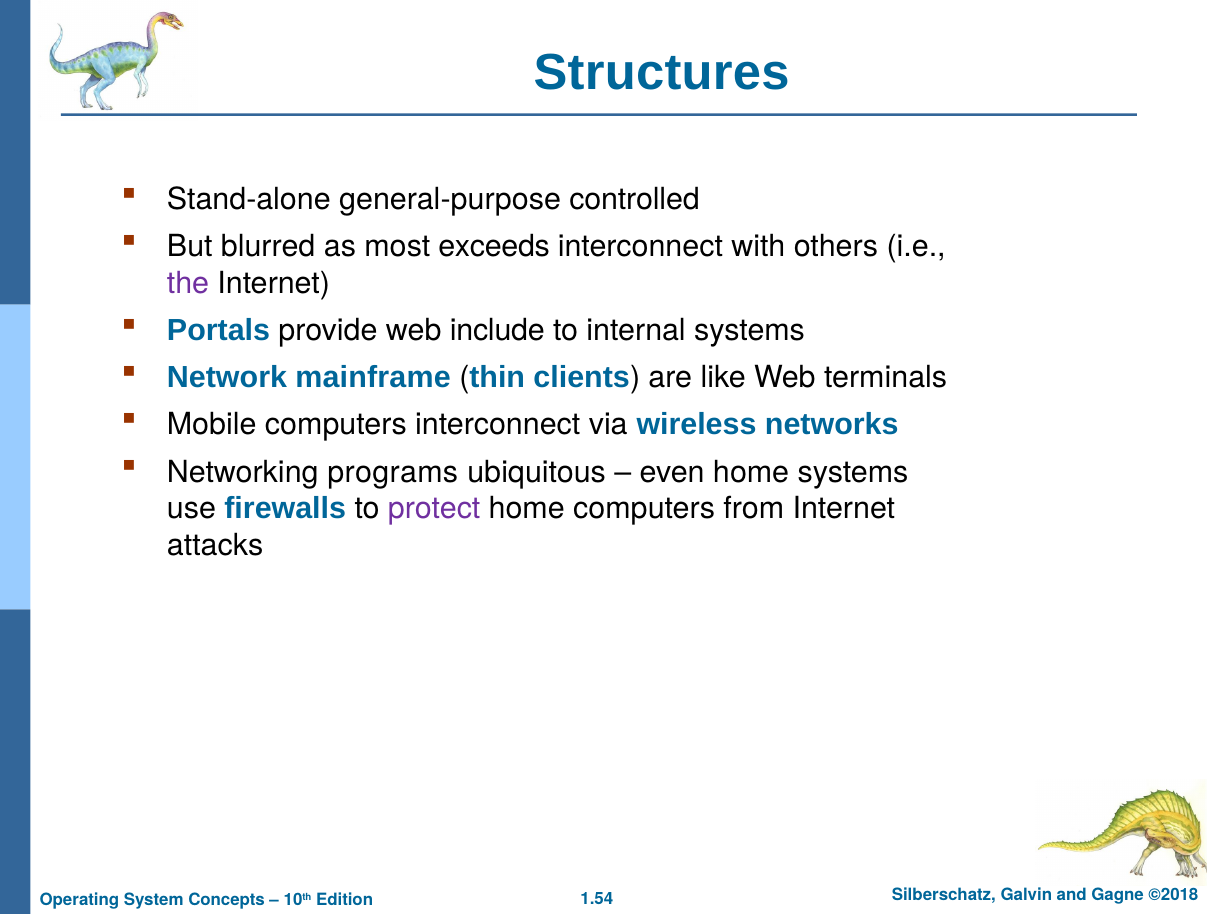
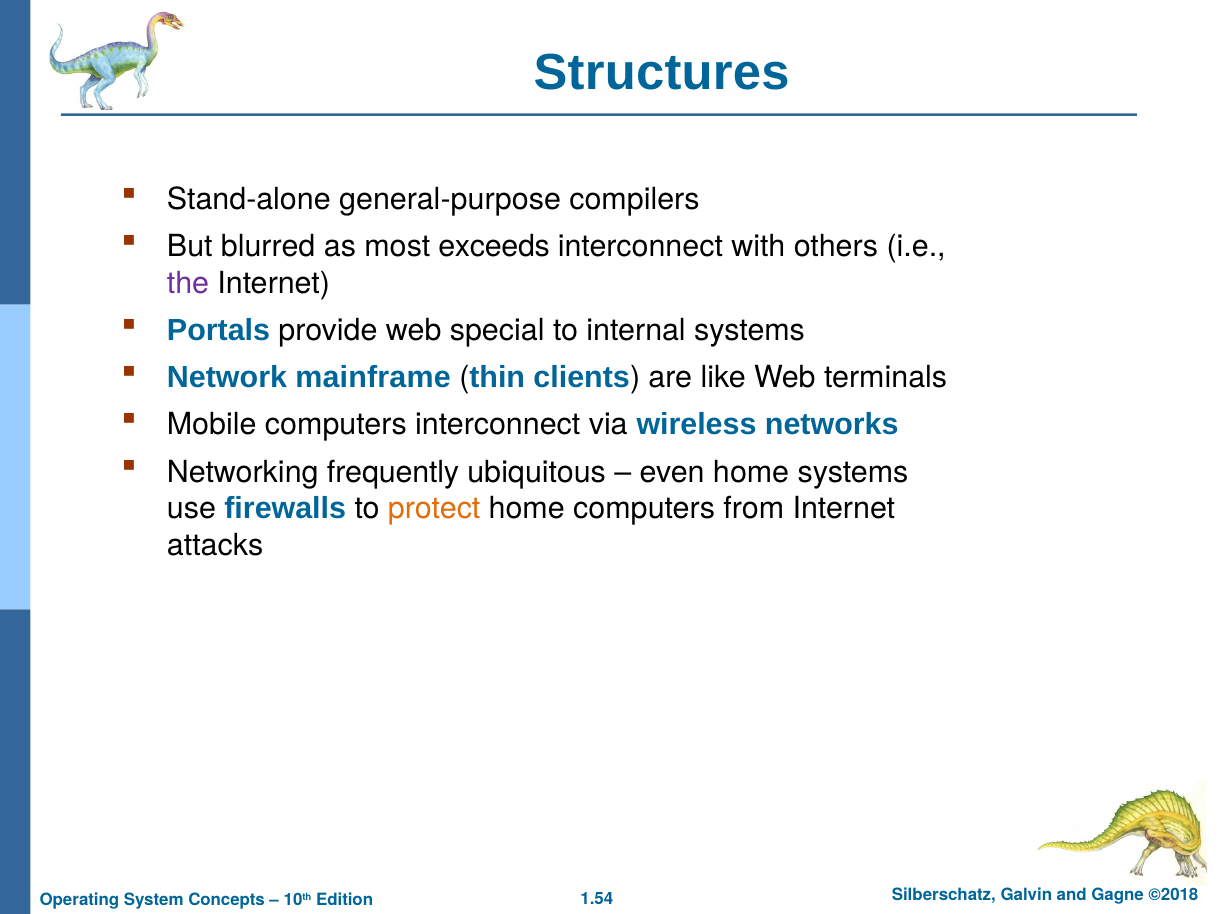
controlled: controlled -> compilers (634, 199)
include: include -> special (497, 330)
programs: programs -> frequently (393, 472)
protect colour: purple -> orange (434, 508)
